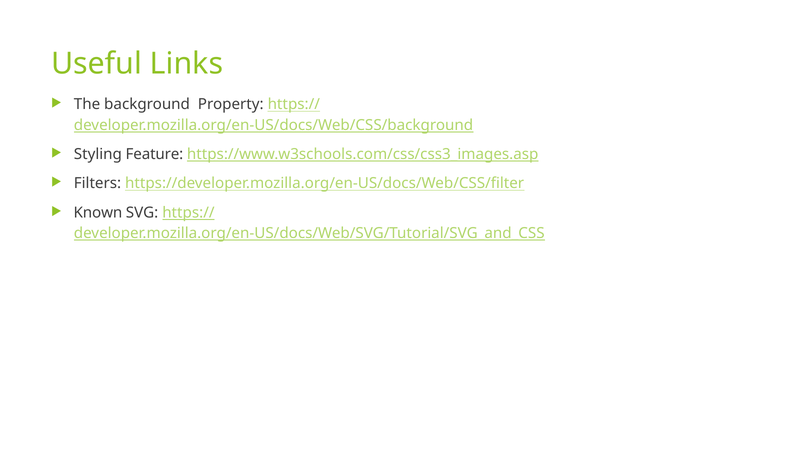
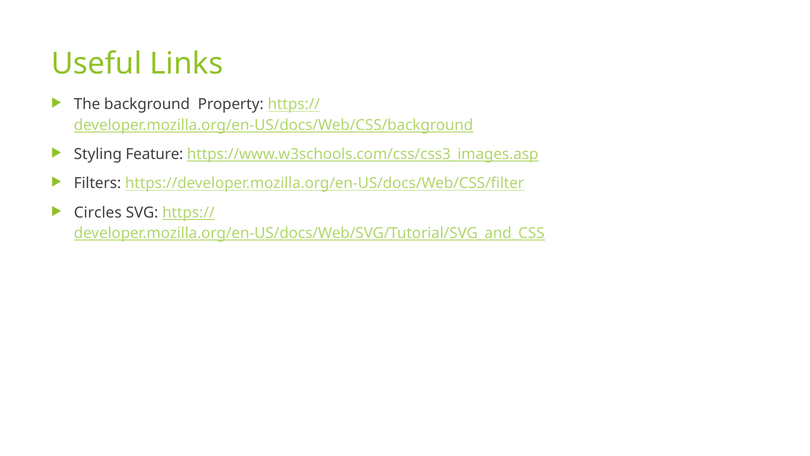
Known: Known -> Circles (98, 212)
